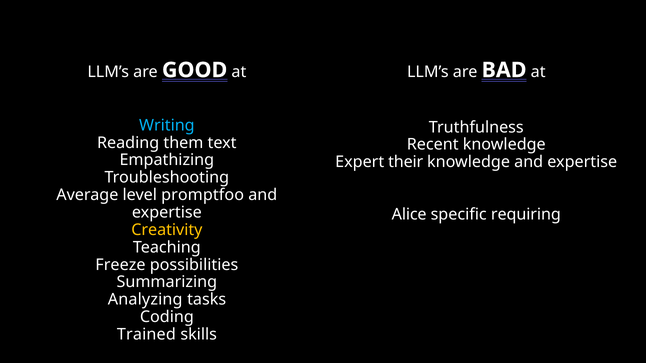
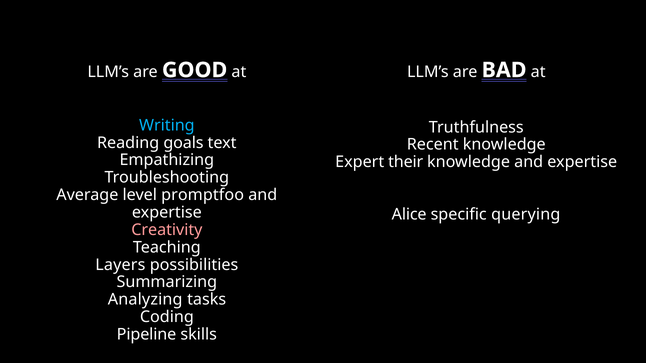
them: them -> goals (183, 143)
requiring: requiring -> querying (526, 215)
Creativity colour: yellow -> pink (167, 230)
Freeze: Freeze -> Layers (120, 265)
Trained: Trained -> Pipeline (147, 335)
